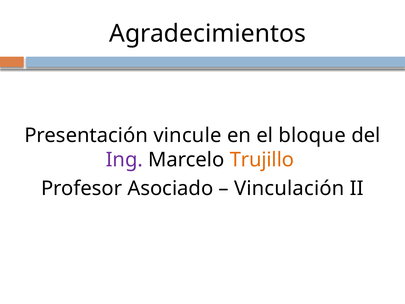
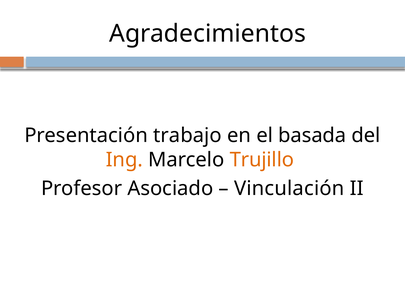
vincule: vincule -> trabajo (188, 136)
bloque: bloque -> basada (312, 136)
Ing colour: purple -> orange (124, 160)
